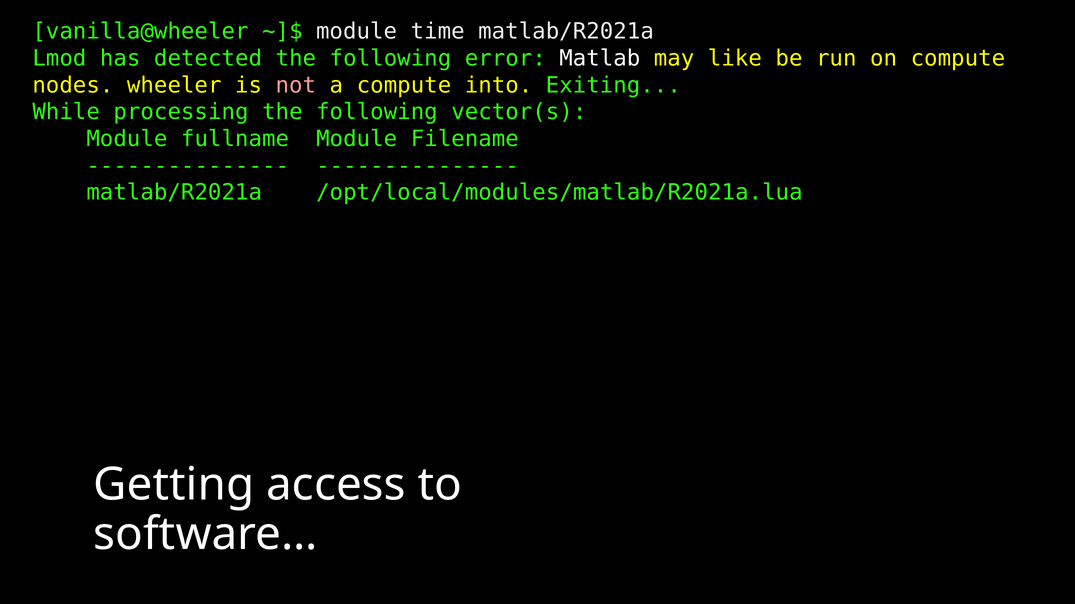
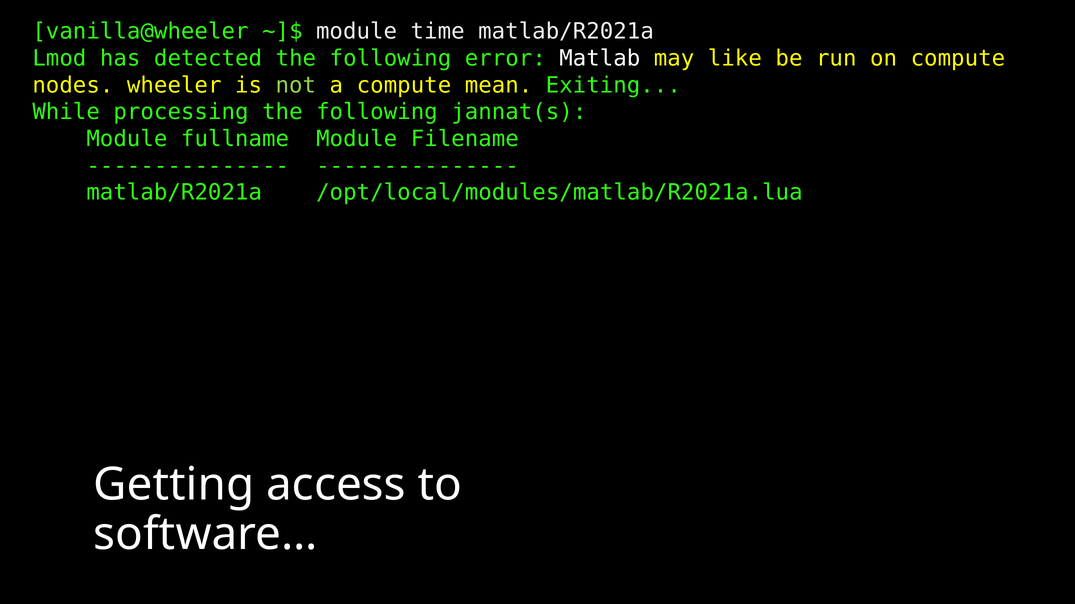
not colour: pink -> light green (296, 85)
into: into -> mean (499, 85)
vector(s: vector(s -> jannat(s (519, 112)
